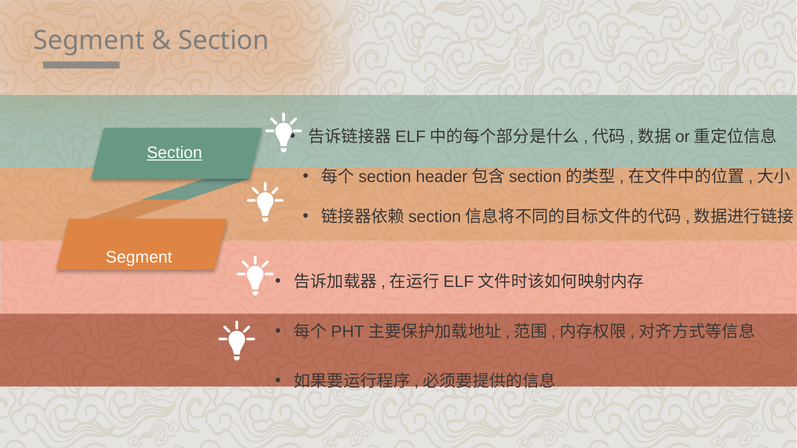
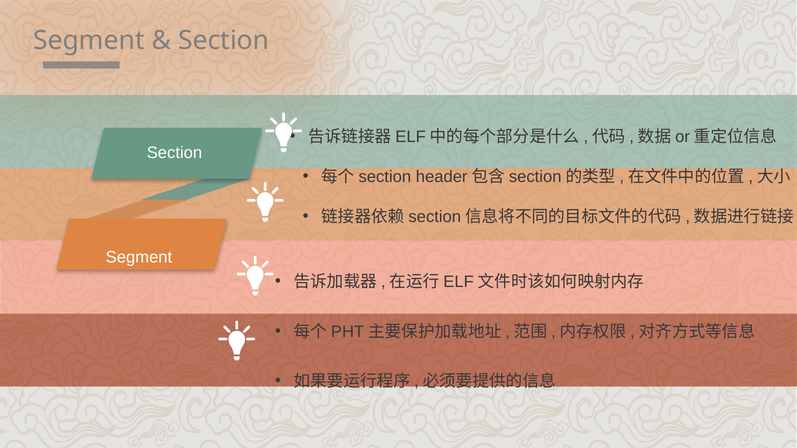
Section underline: present -> none (175, 153)
